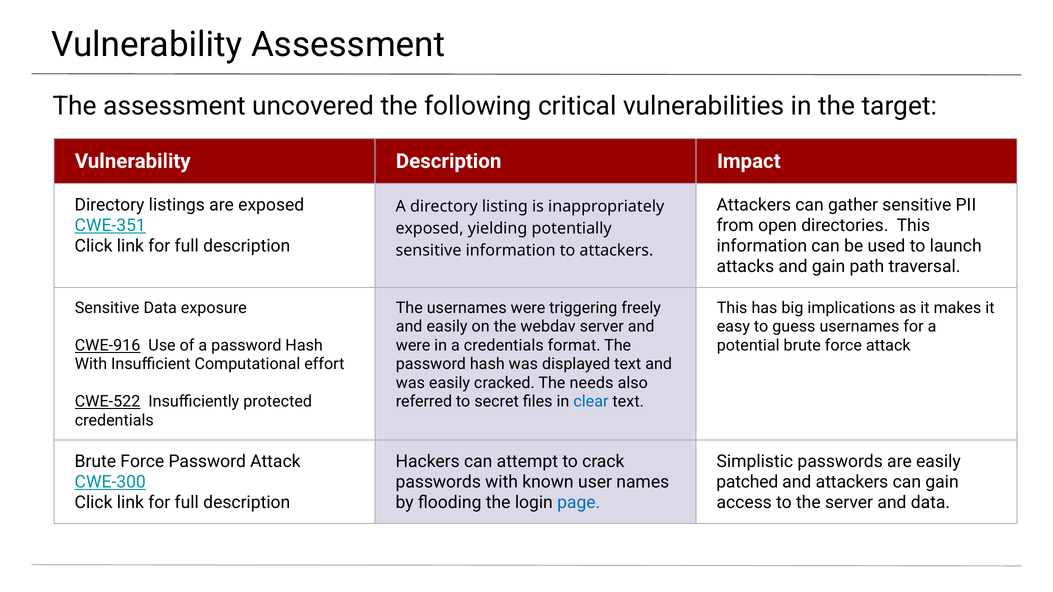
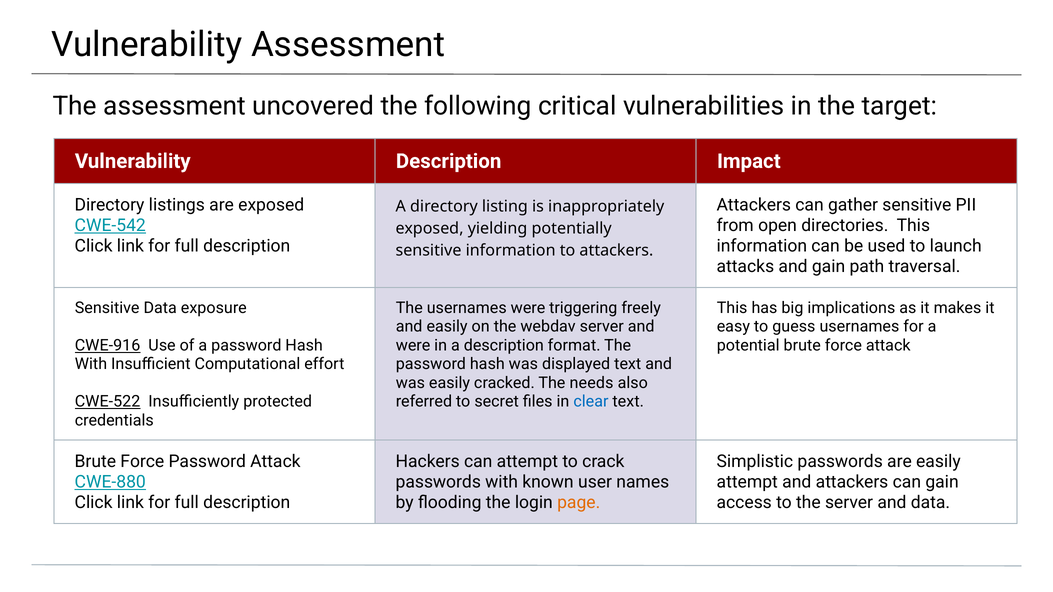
CWE-351: CWE-351 -> CWE-542 (110, 226)
a credentials: credentials -> description (504, 345)
CWE-300: CWE-300 -> CWE-880 (110, 482)
patched: patched -> attempt (747, 482)
page colour: blue -> orange (579, 503)
